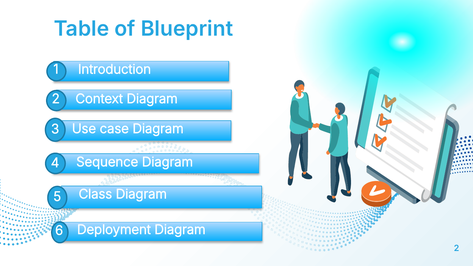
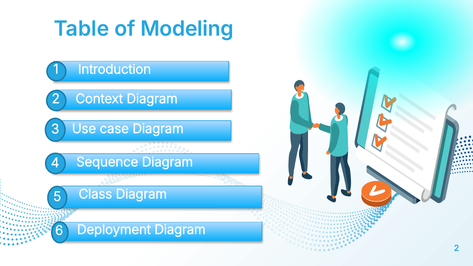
Blueprint: Blueprint -> Modeling (187, 29)
